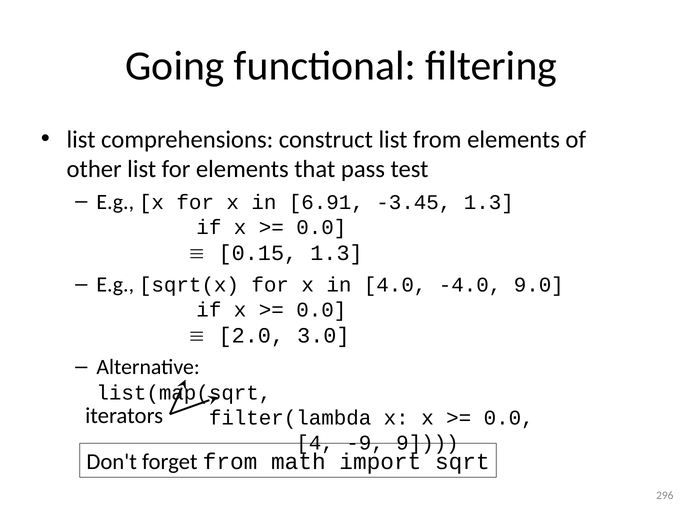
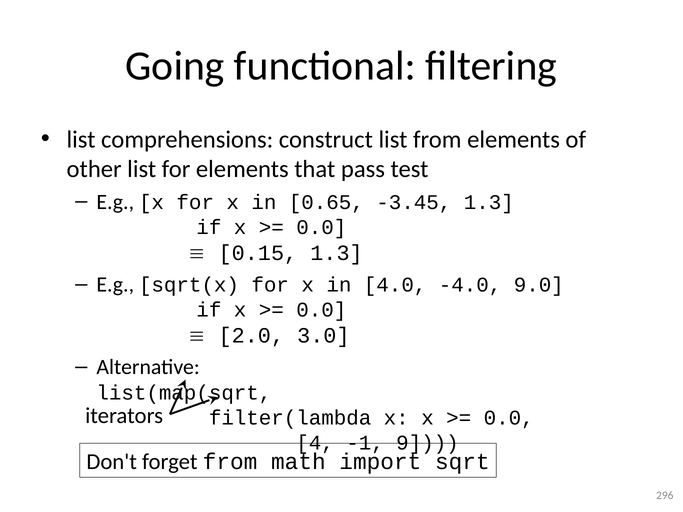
6.91: 6.91 -> 0.65 (326, 202)
-9: -9 -> -1 (365, 443)
